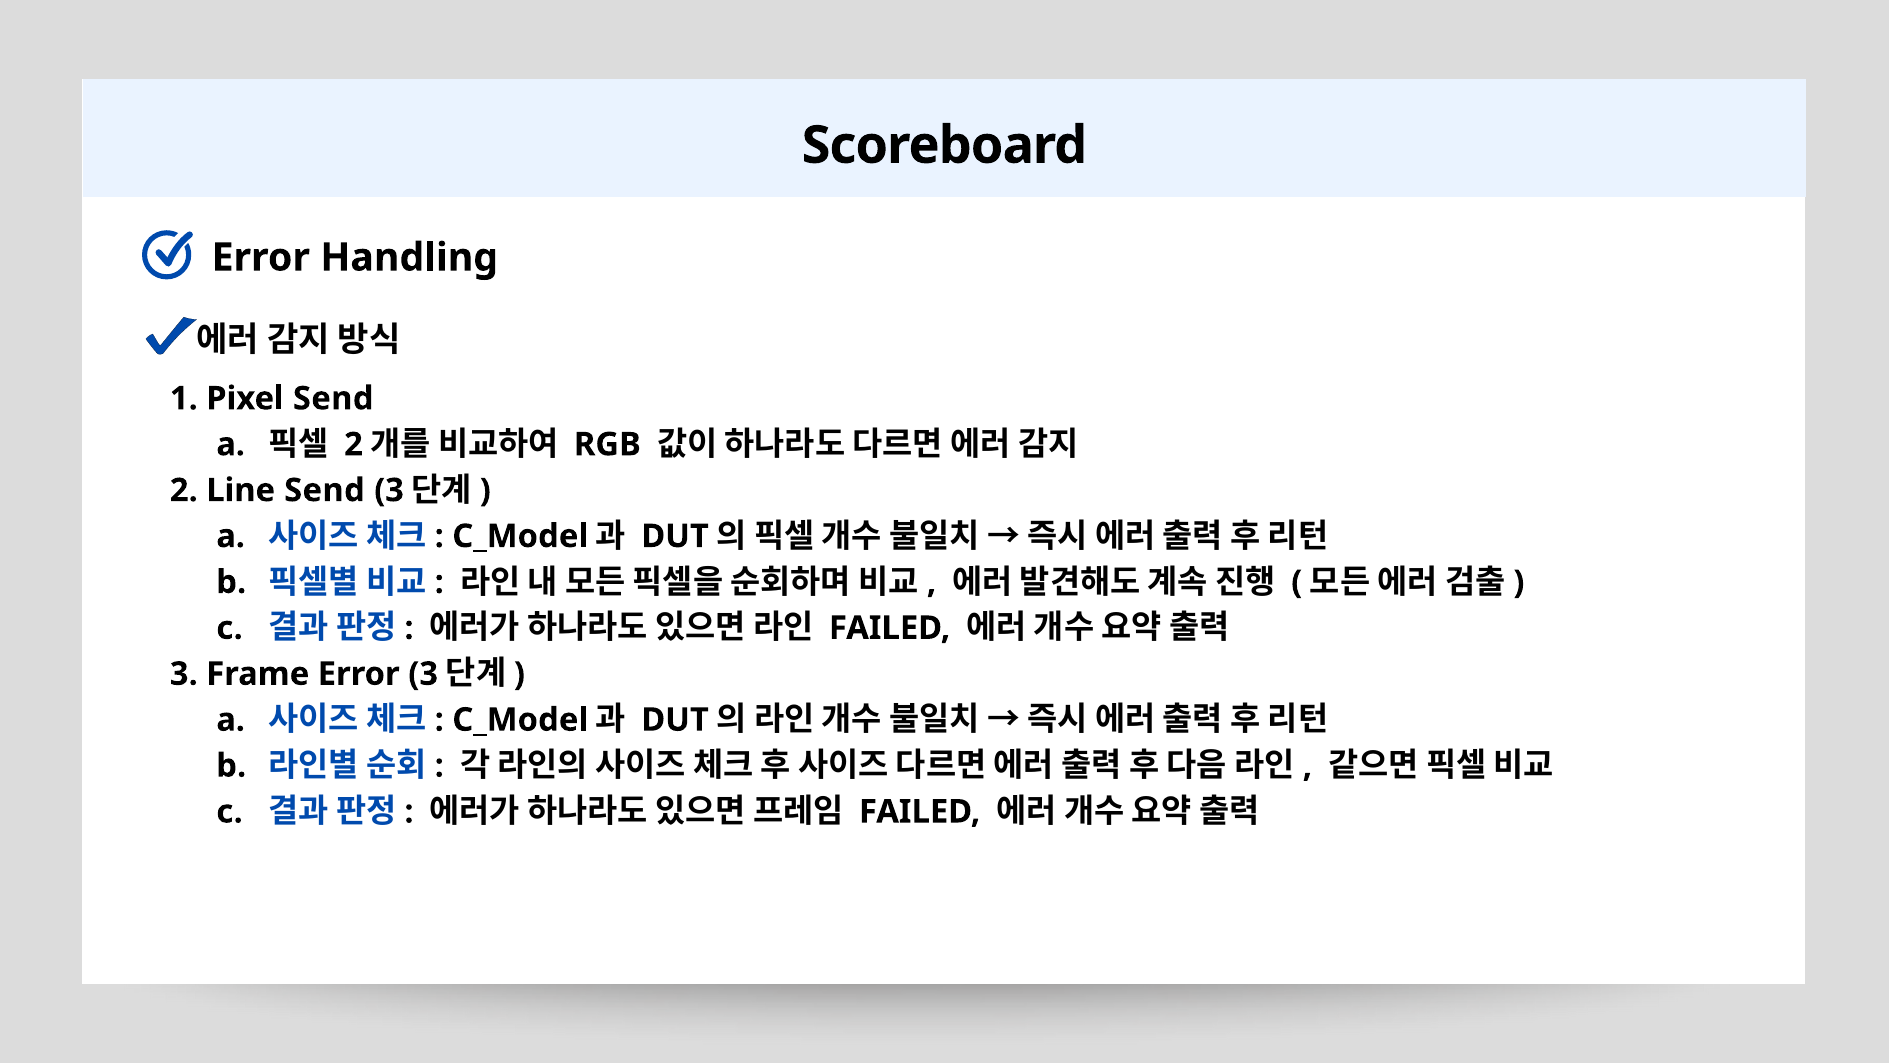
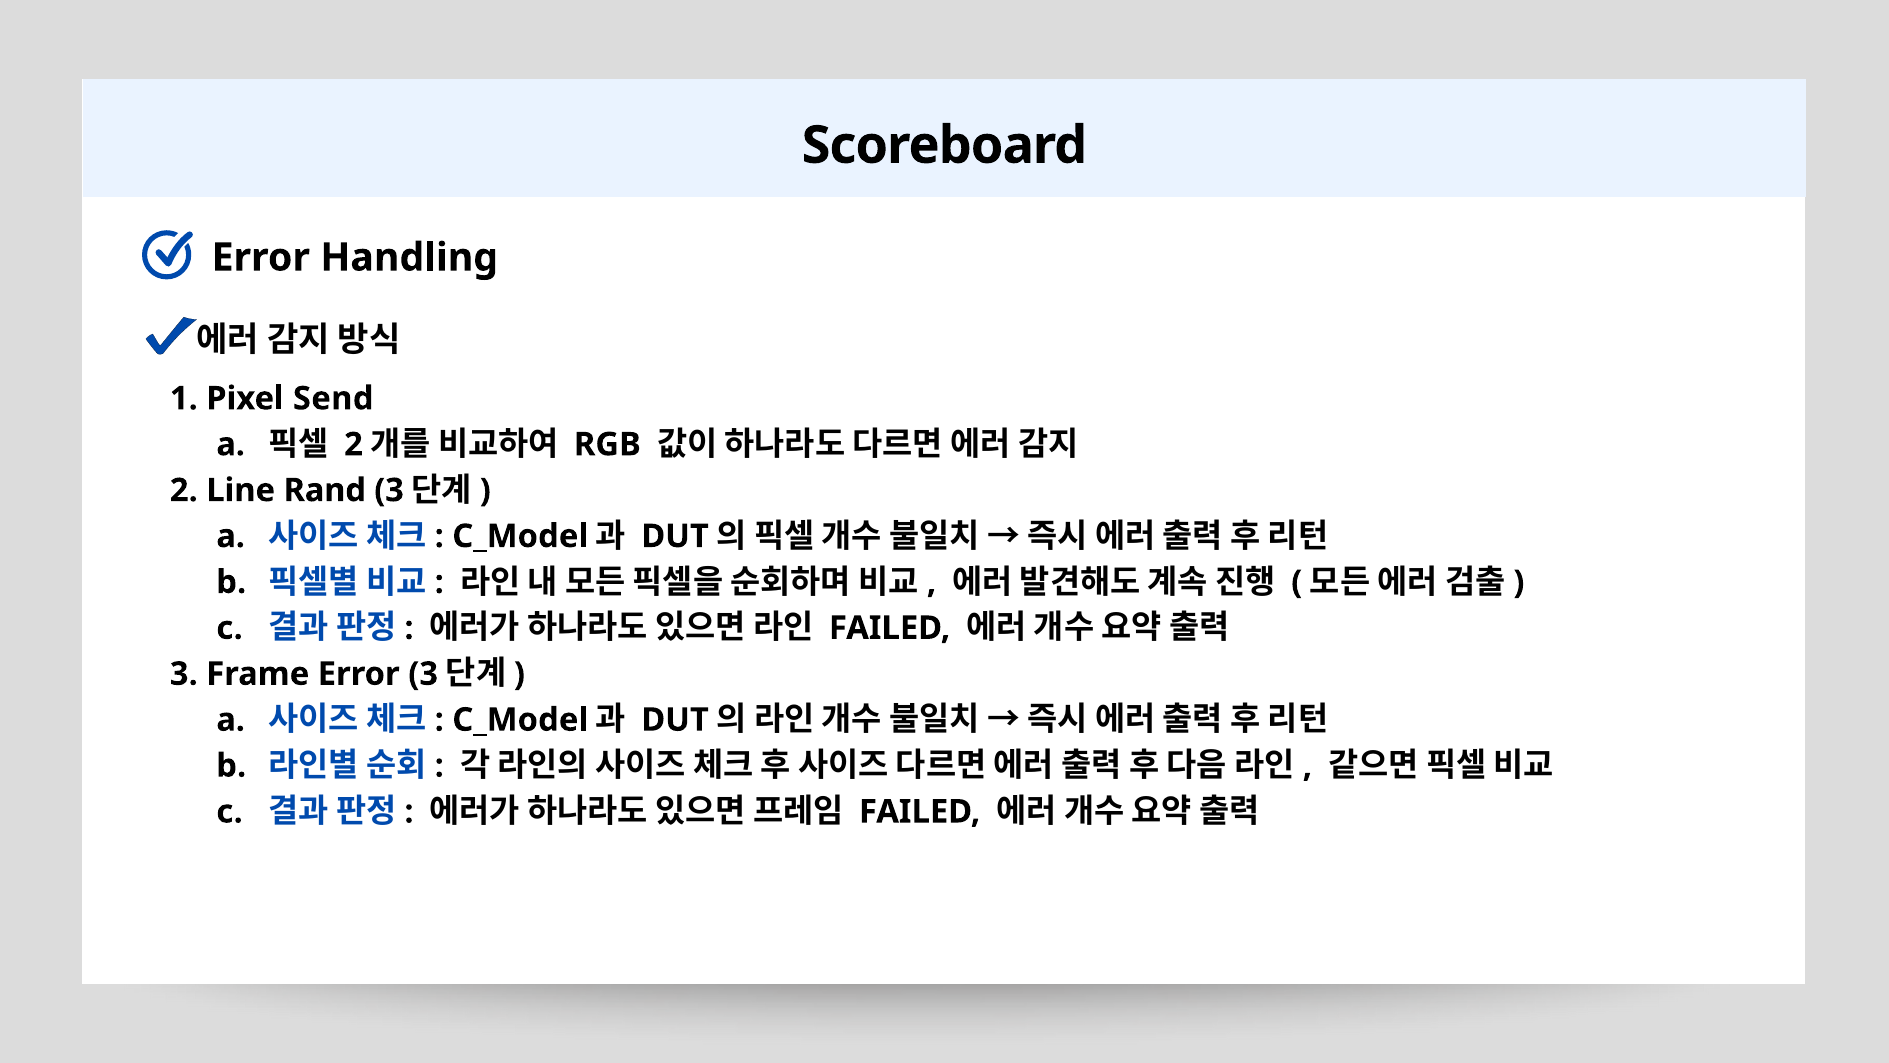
Line Send: Send -> Rand (325, 490)
